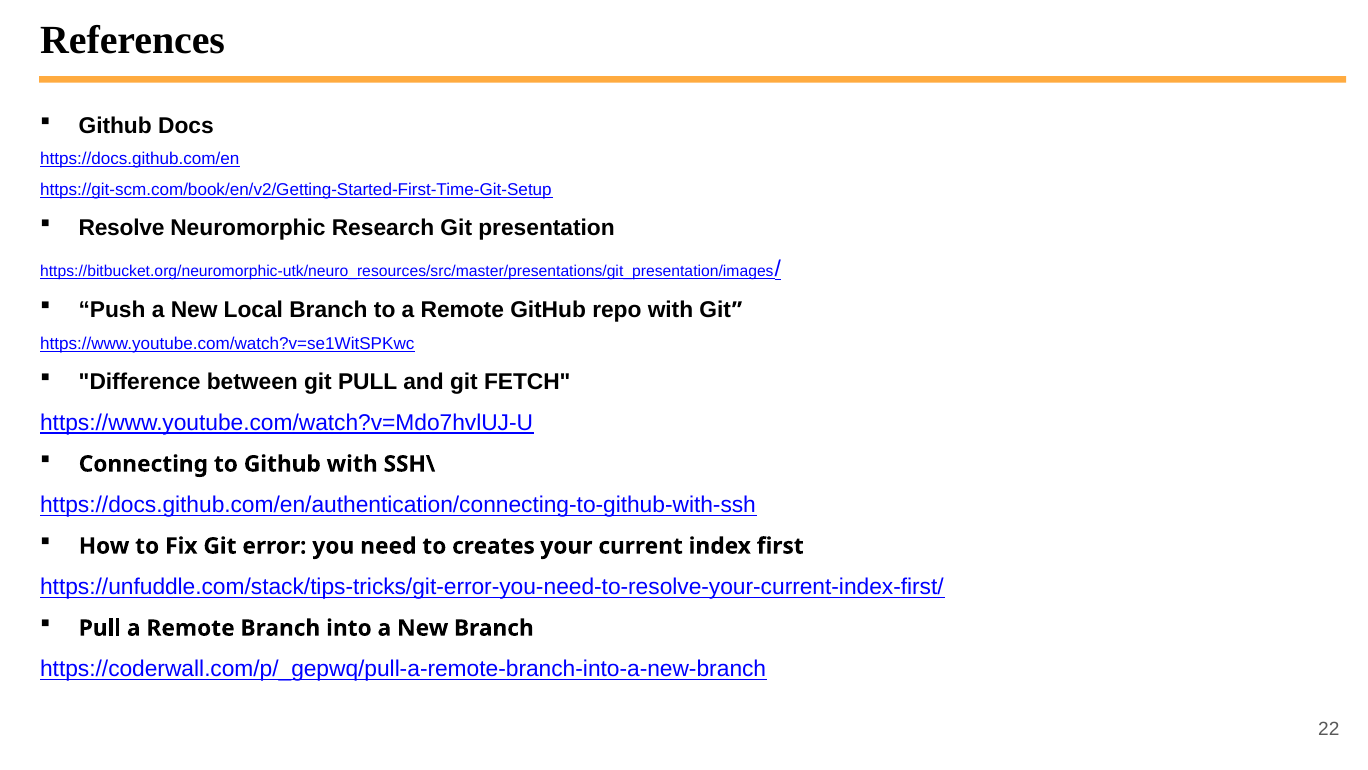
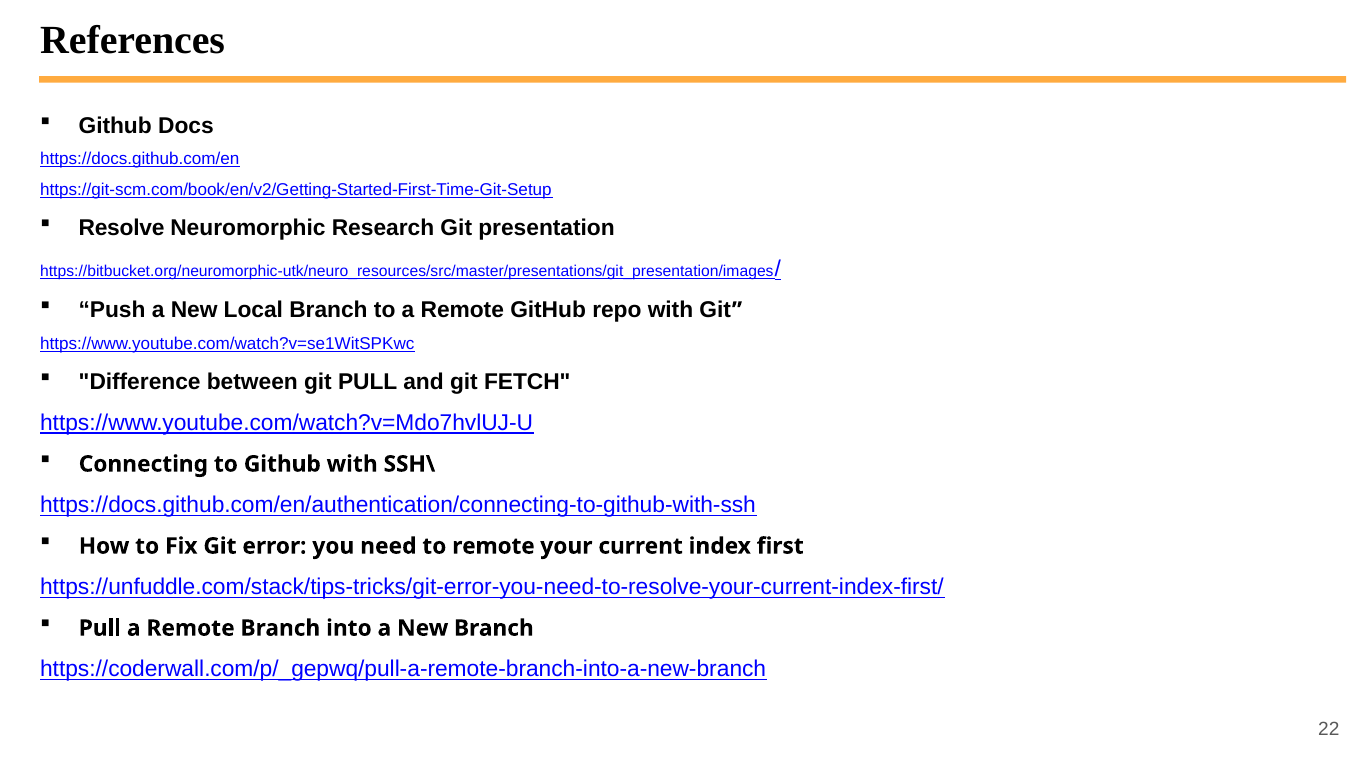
to creates: creates -> remote (493, 546)
